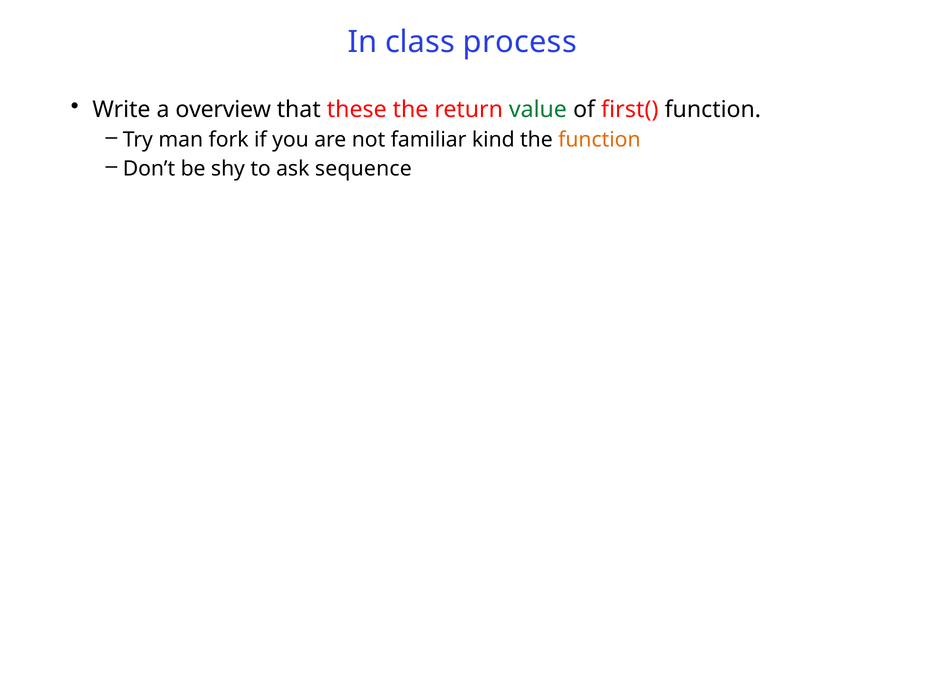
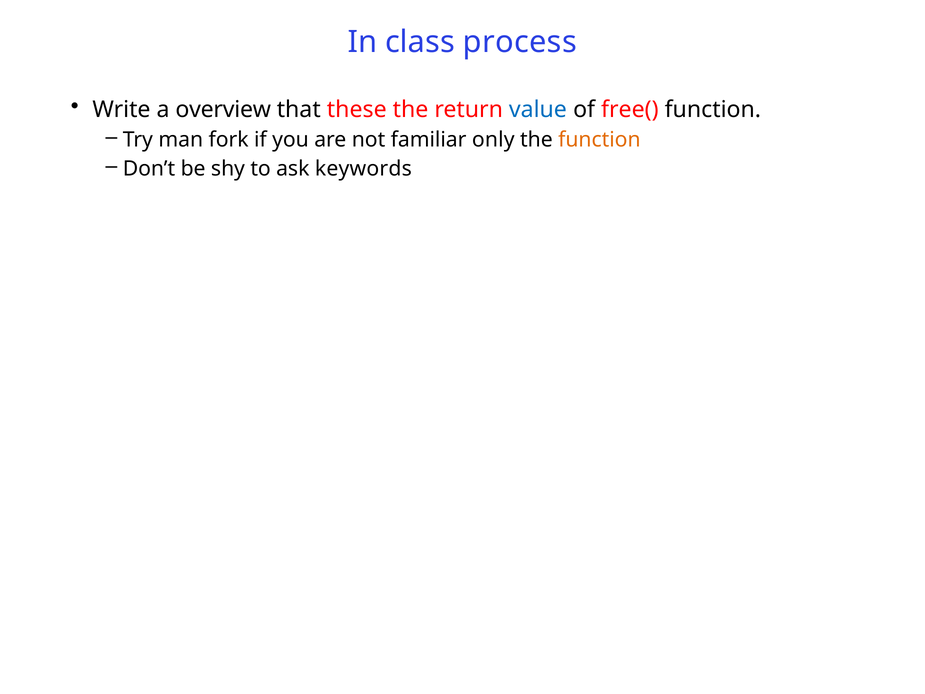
value colour: green -> blue (538, 109)
first(: first( -> free( (630, 109)
kind: kind -> only (493, 140)
sequence: sequence -> keywords (363, 169)
